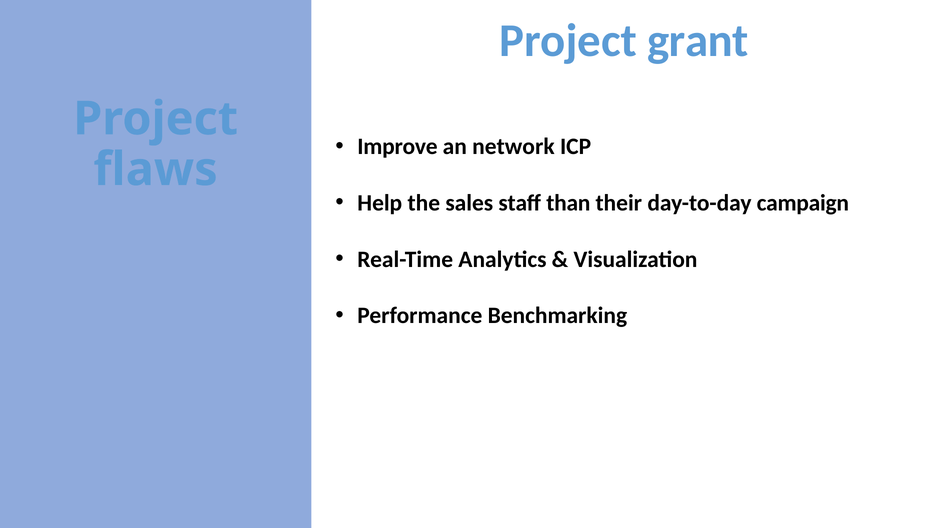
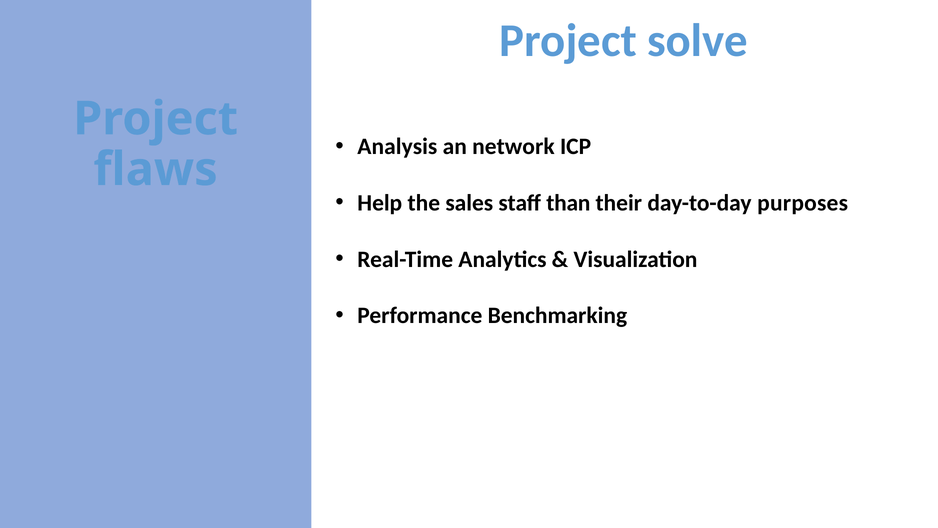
grant: grant -> solve (698, 41)
Improve: Improve -> Analysis (397, 147)
campaign: campaign -> purposes (803, 203)
